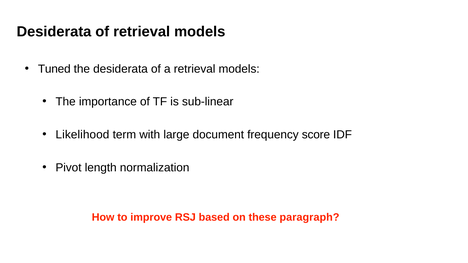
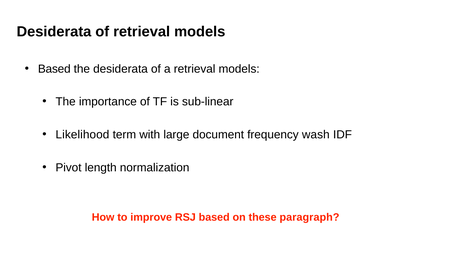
Tuned: Tuned -> Based (54, 69)
score: score -> wash (316, 135)
